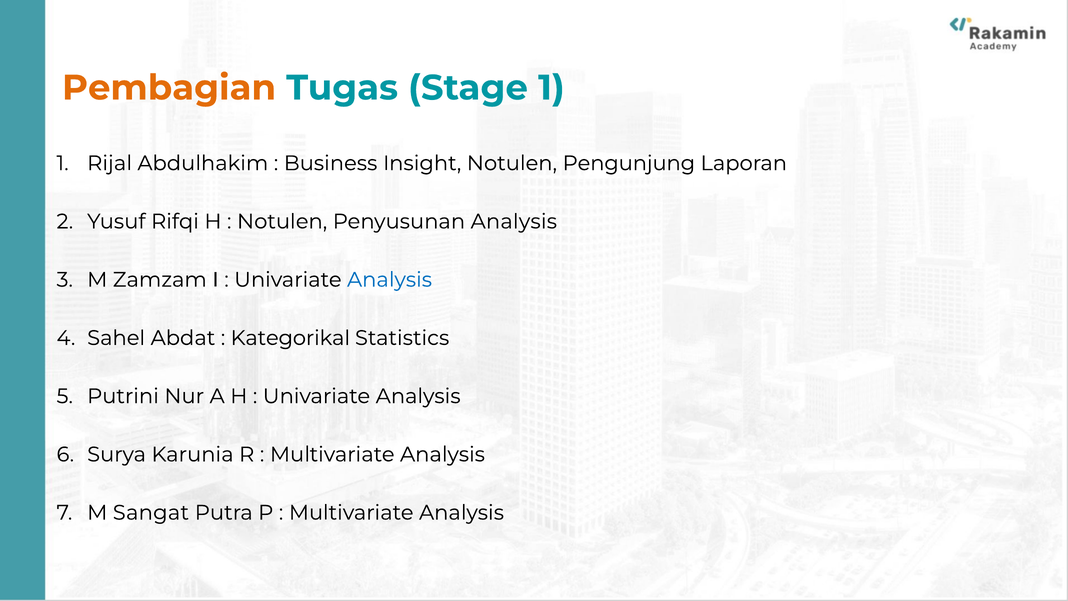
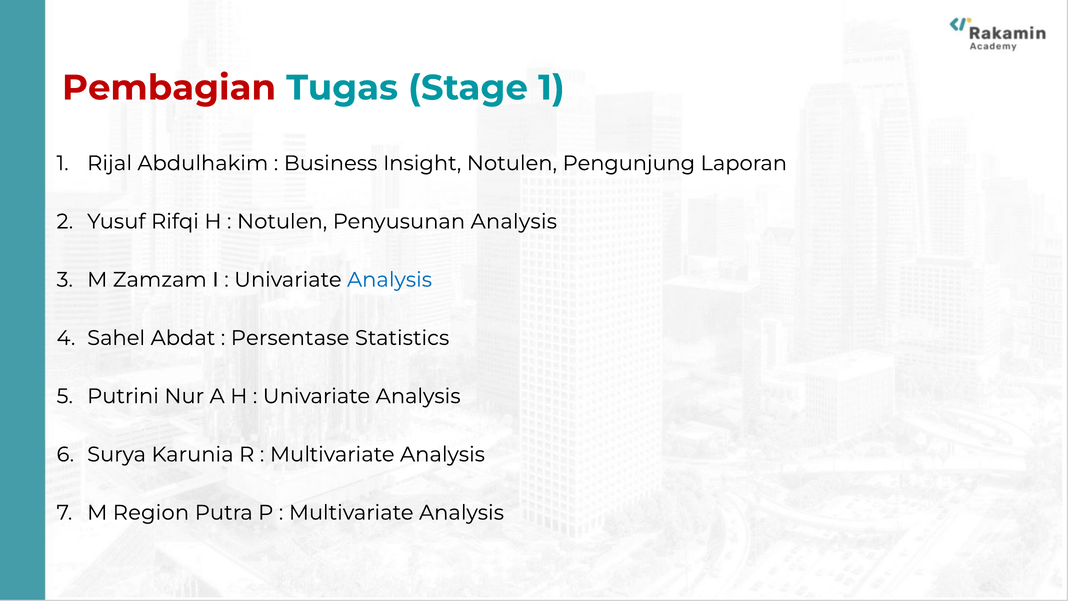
Pembagian colour: orange -> red (169, 88)
Kategorikal: Kategorikal -> Persentase (290, 338)
Sangat: Sangat -> Region (151, 512)
